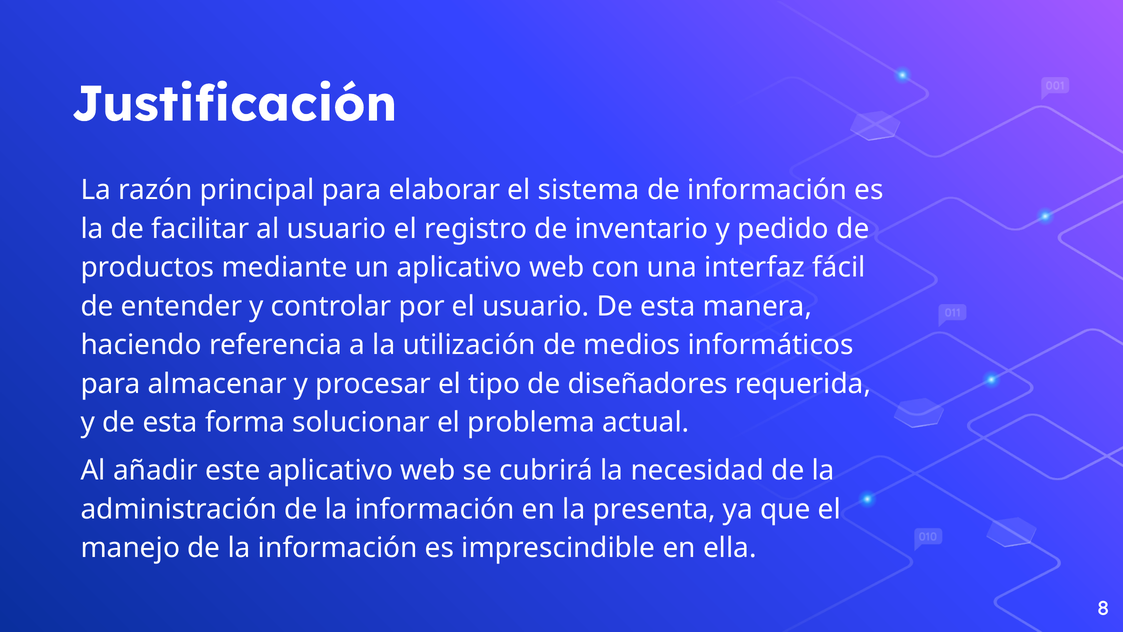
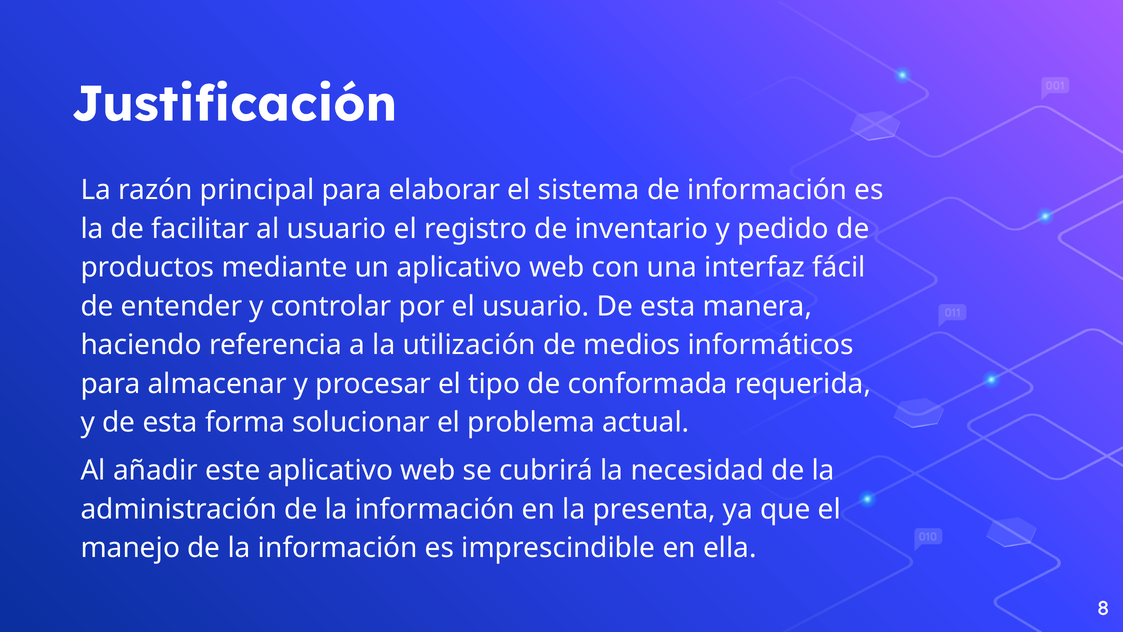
diseñadores: diseñadores -> conformada (648, 384)
